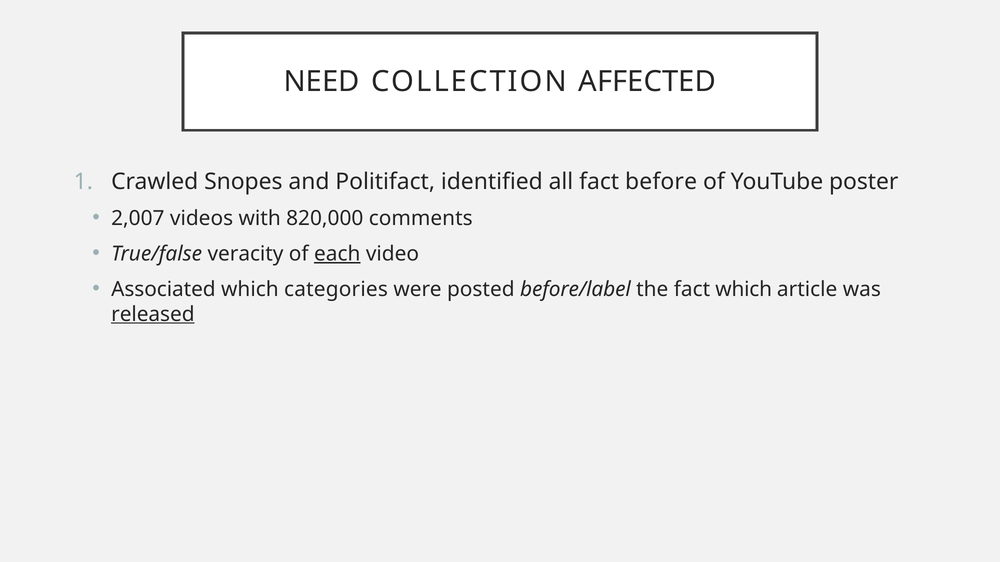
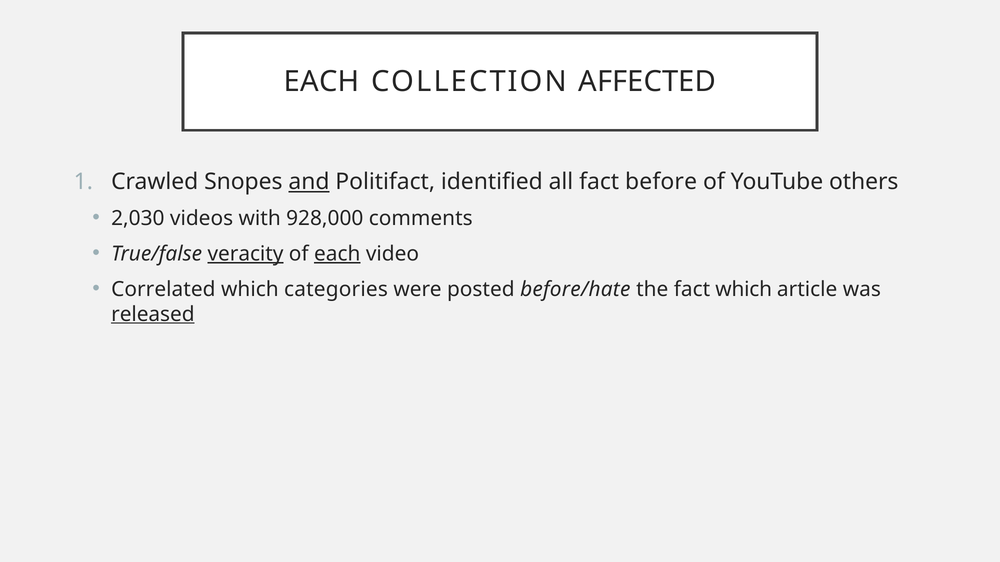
NEED: NEED -> EACH (322, 82)
and underline: none -> present (309, 182)
poster: poster -> others (864, 182)
2,007: 2,007 -> 2,030 (138, 218)
820,000: 820,000 -> 928,000 (325, 218)
veracity underline: none -> present (245, 254)
Associated: Associated -> Correlated (163, 289)
before/label: before/label -> before/hate (575, 289)
